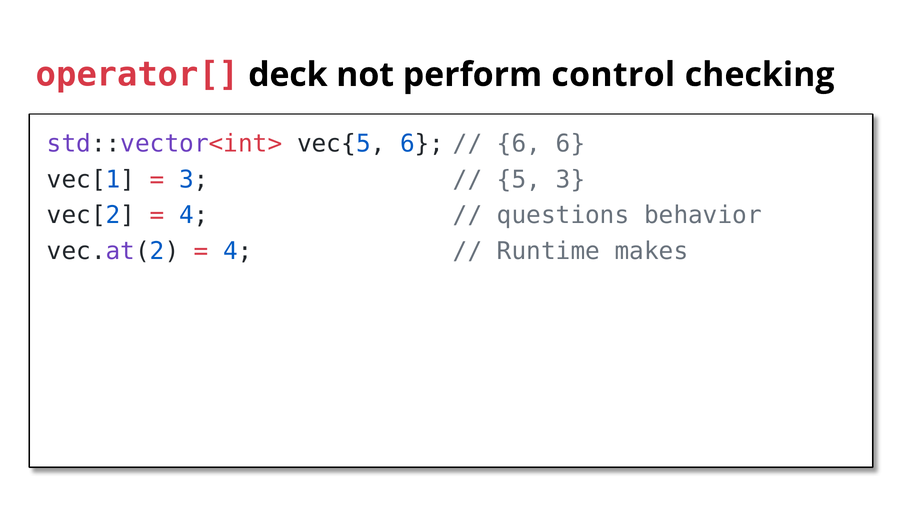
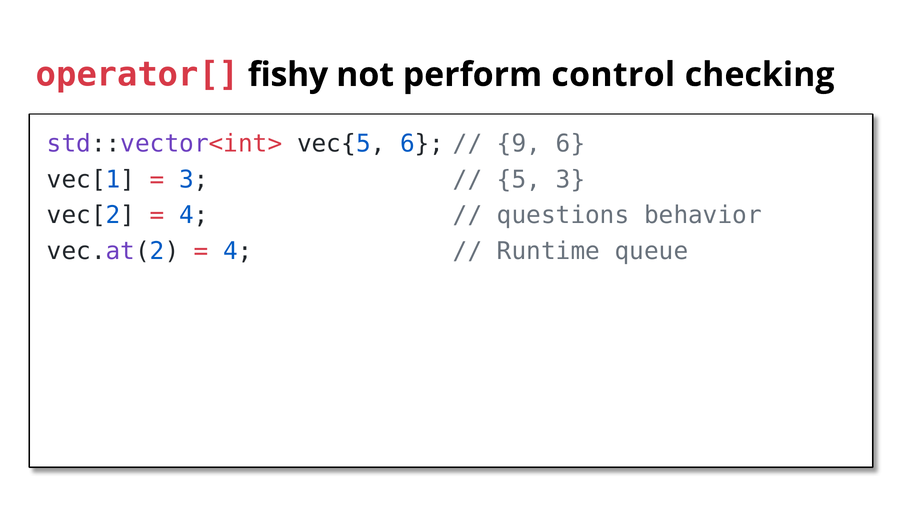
deck: deck -> fishy (288, 75)
6: 6 -> 9 (519, 144)
makes: makes -> queue (651, 251)
